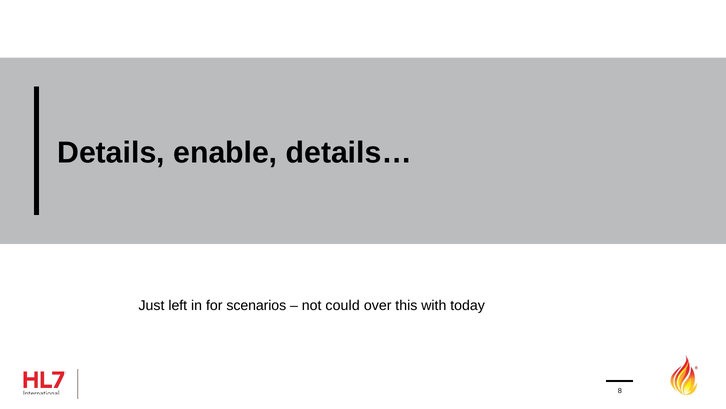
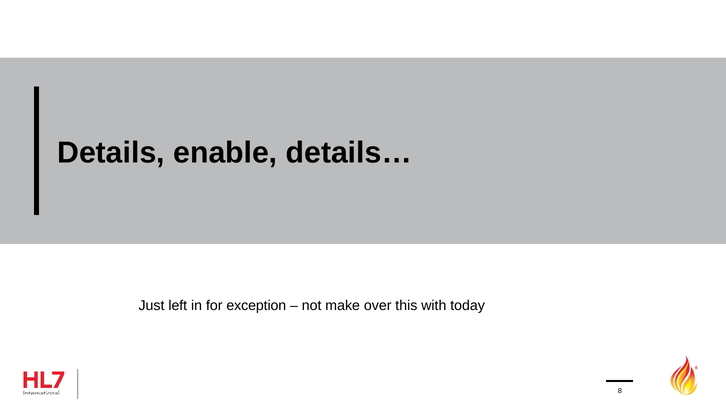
scenarios: scenarios -> exception (256, 305)
could: could -> make (343, 305)
